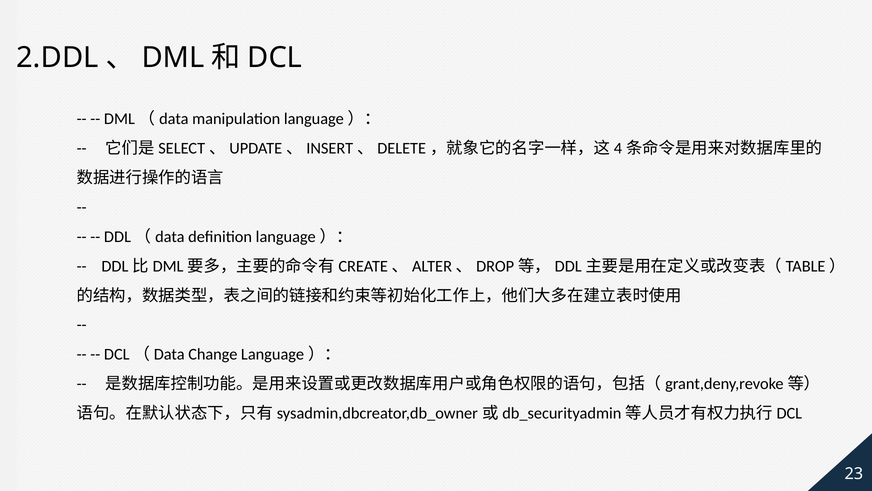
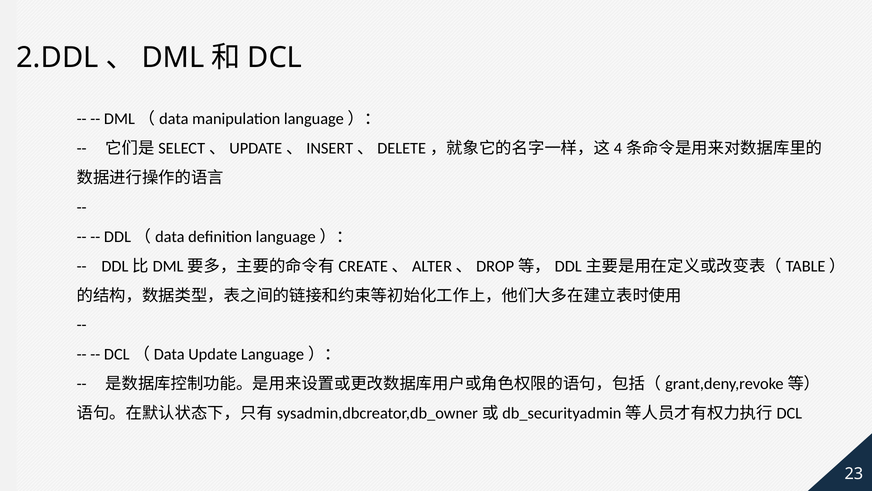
Change: Change -> Update (213, 354)
